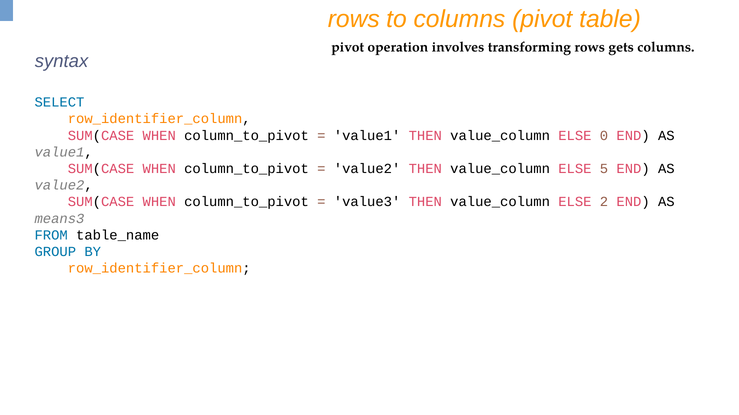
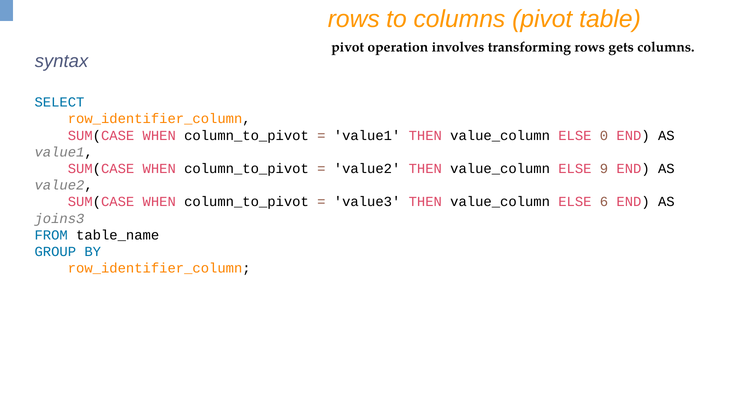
5: 5 -> 9 (604, 169)
2: 2 -> 6 (604, 202)
means3: means3 -> joins3 (59, 219)
